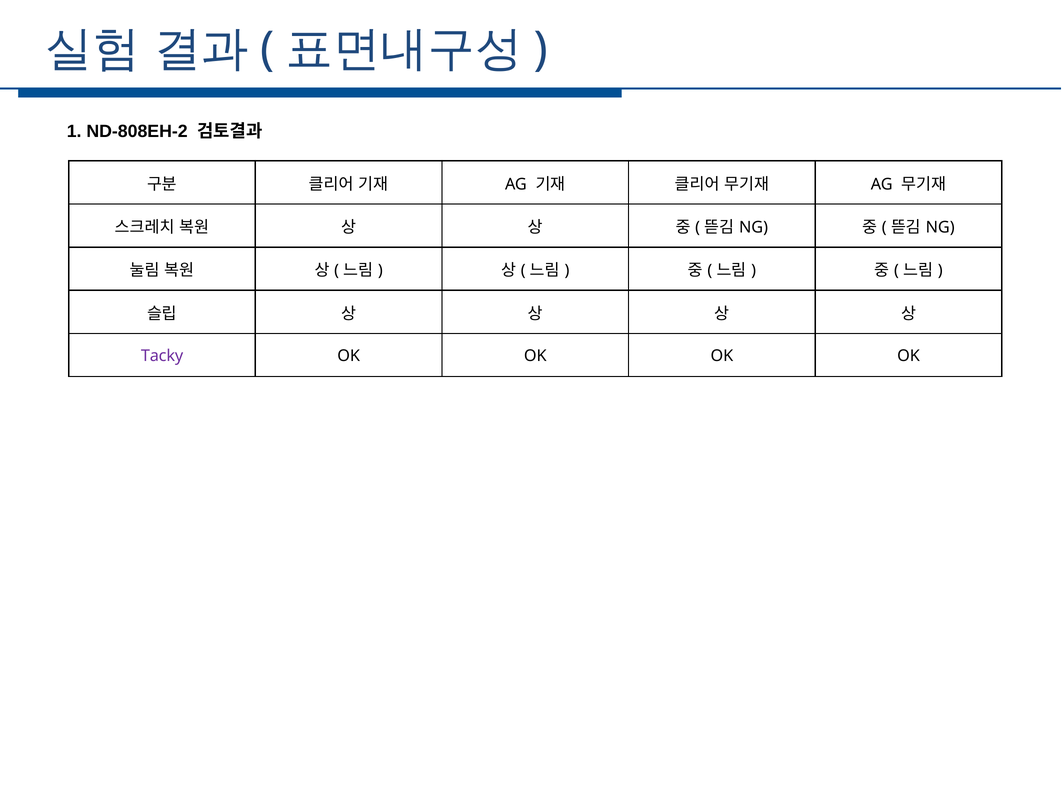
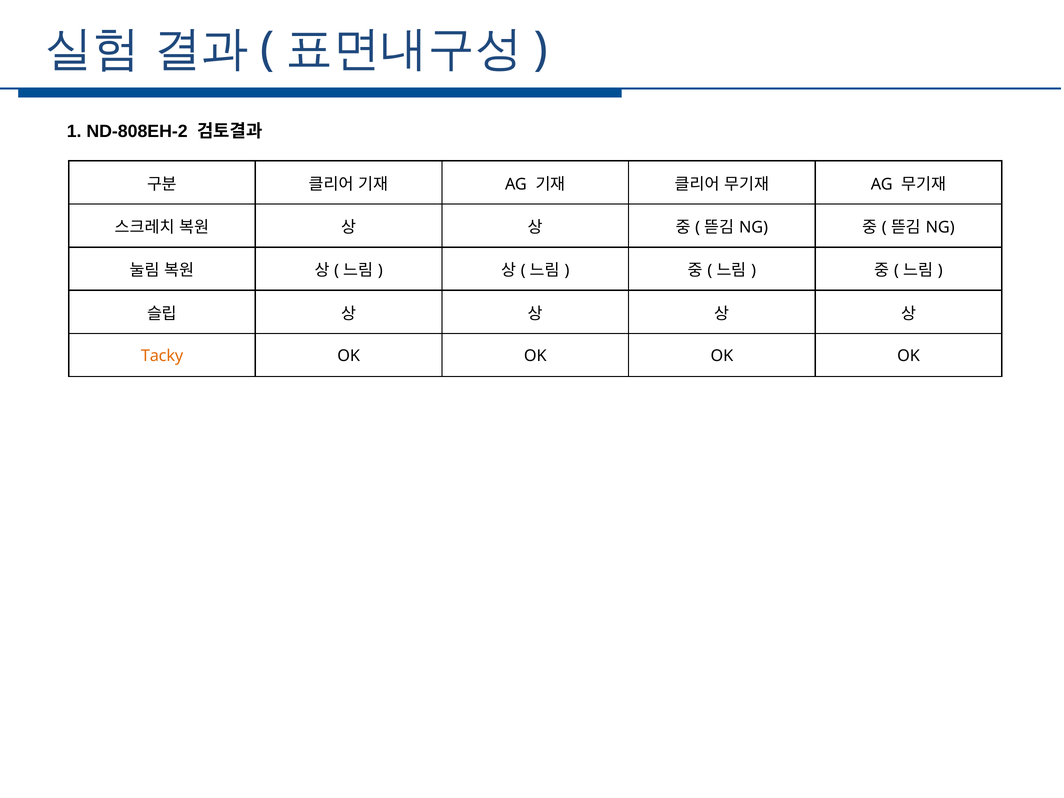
Tacky colour: purple -> orange (162, 356)
